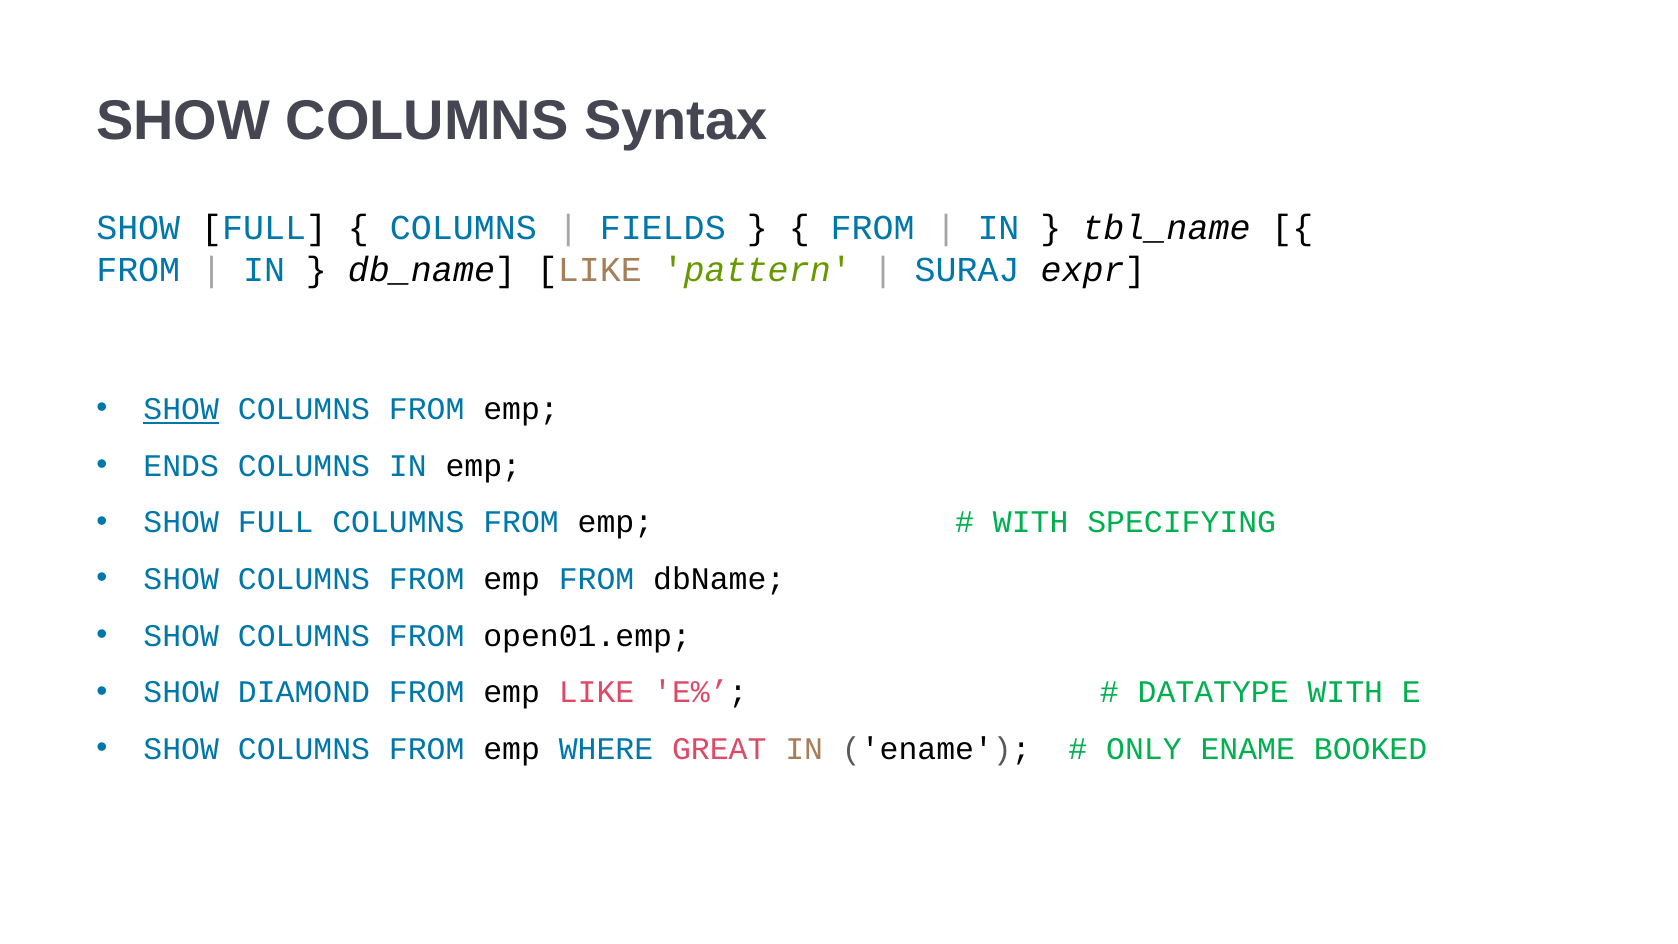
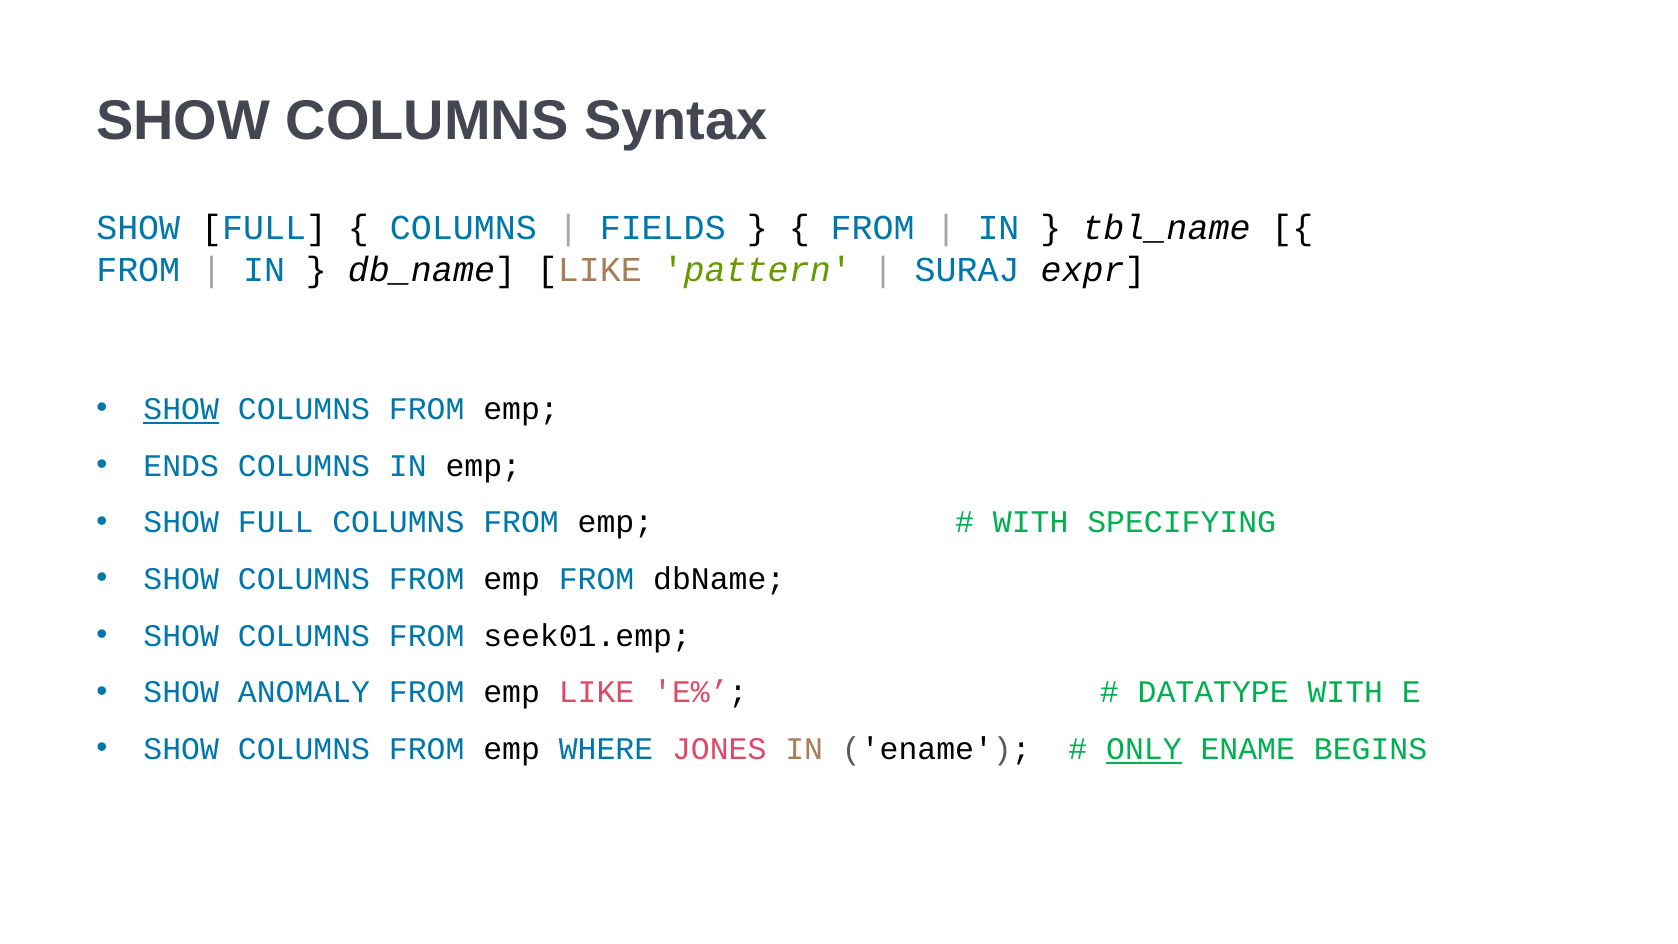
open01.emp: open01.emp -> seek01.emp (587, 636)
DIAMOND: DIAMOND -> ANOMALY (304, 692)
GREAT: GREAT -> JONES (719, 749)
ONLY underline: none -> present (1144, 749)
BOOKED: BOOKED -> BEGINS (1371, 749)
